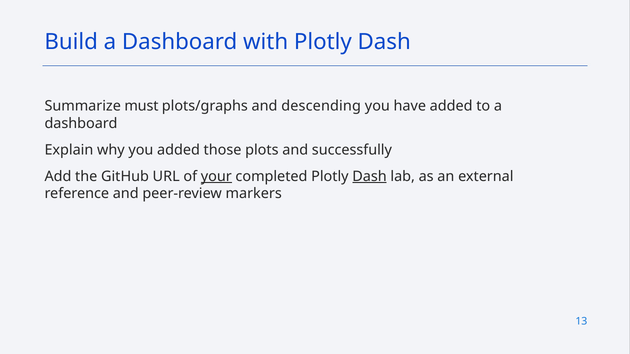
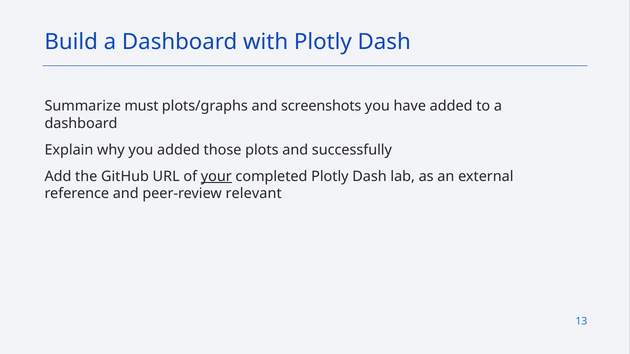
descending: descending -> screenshots (321, 106)
Dash underline: present -> none (370, 177)
markers: markers -> relevant (254, 194)
